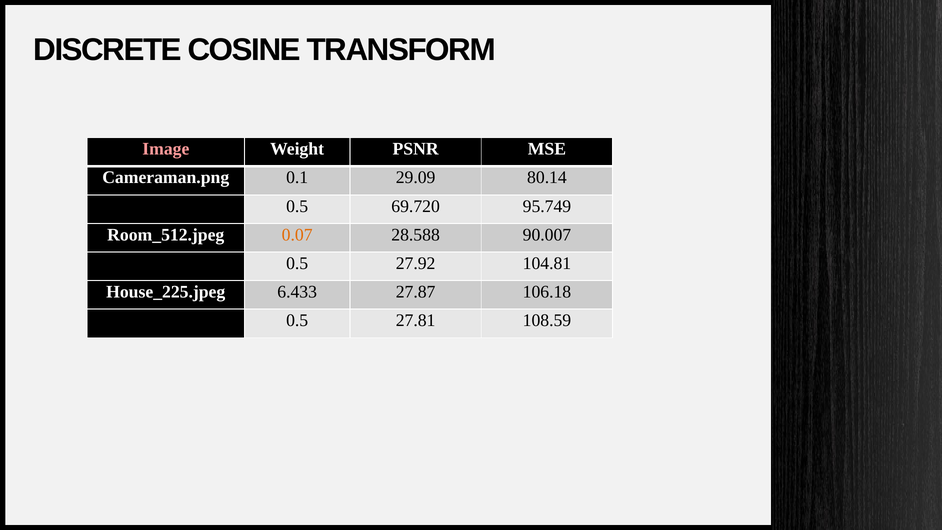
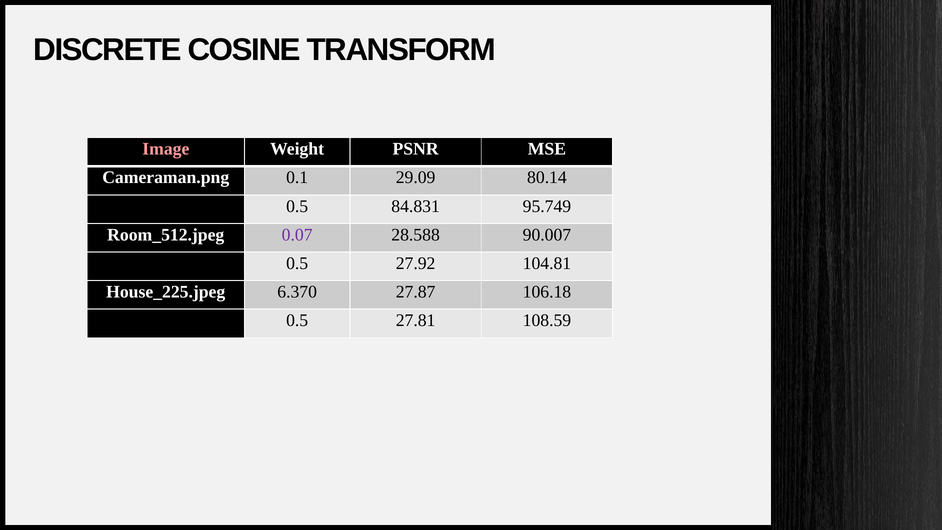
69.720: 69.720 -> 84.831 (416, 206)
0.07 colour: orange -> purple (297, 235)
6.433: 6.433 -> 6.370 (297, 292)
